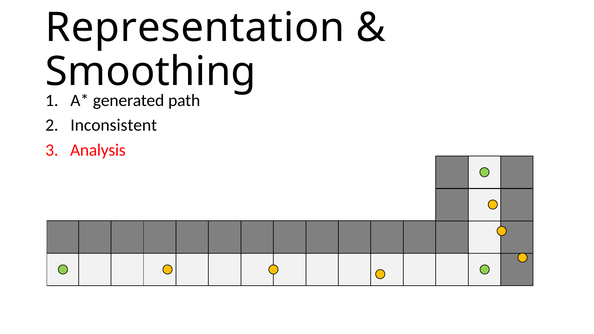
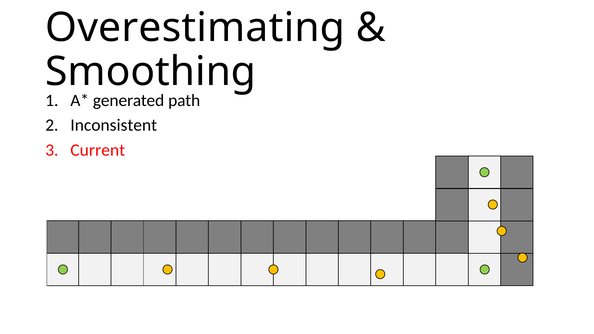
Representation: Representation -> Overestimating (195, 28)
Analysis: Analysis -> Current (98, 150)
